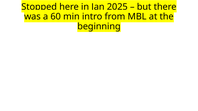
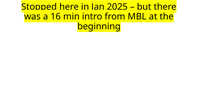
60: 60 -> 16 (56, 17)
